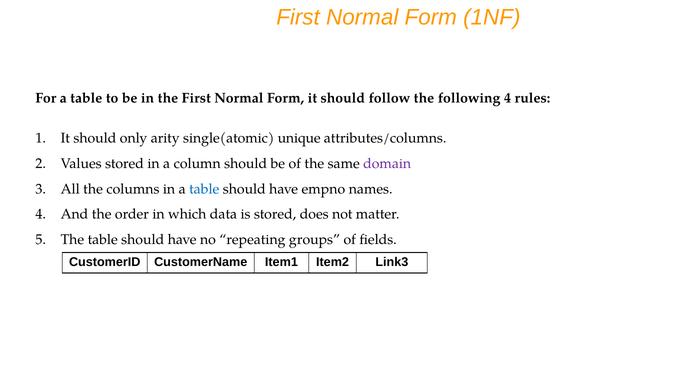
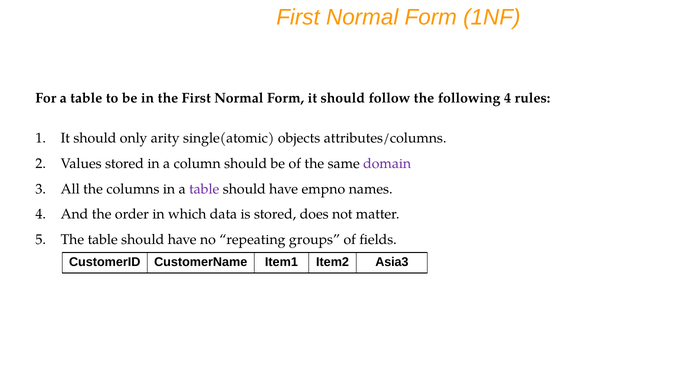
unique: unique -> objects (299, 138)
table colour: blue -> purple (204, 189)
Link3: Link3 -> Asia3 (392, 262)
